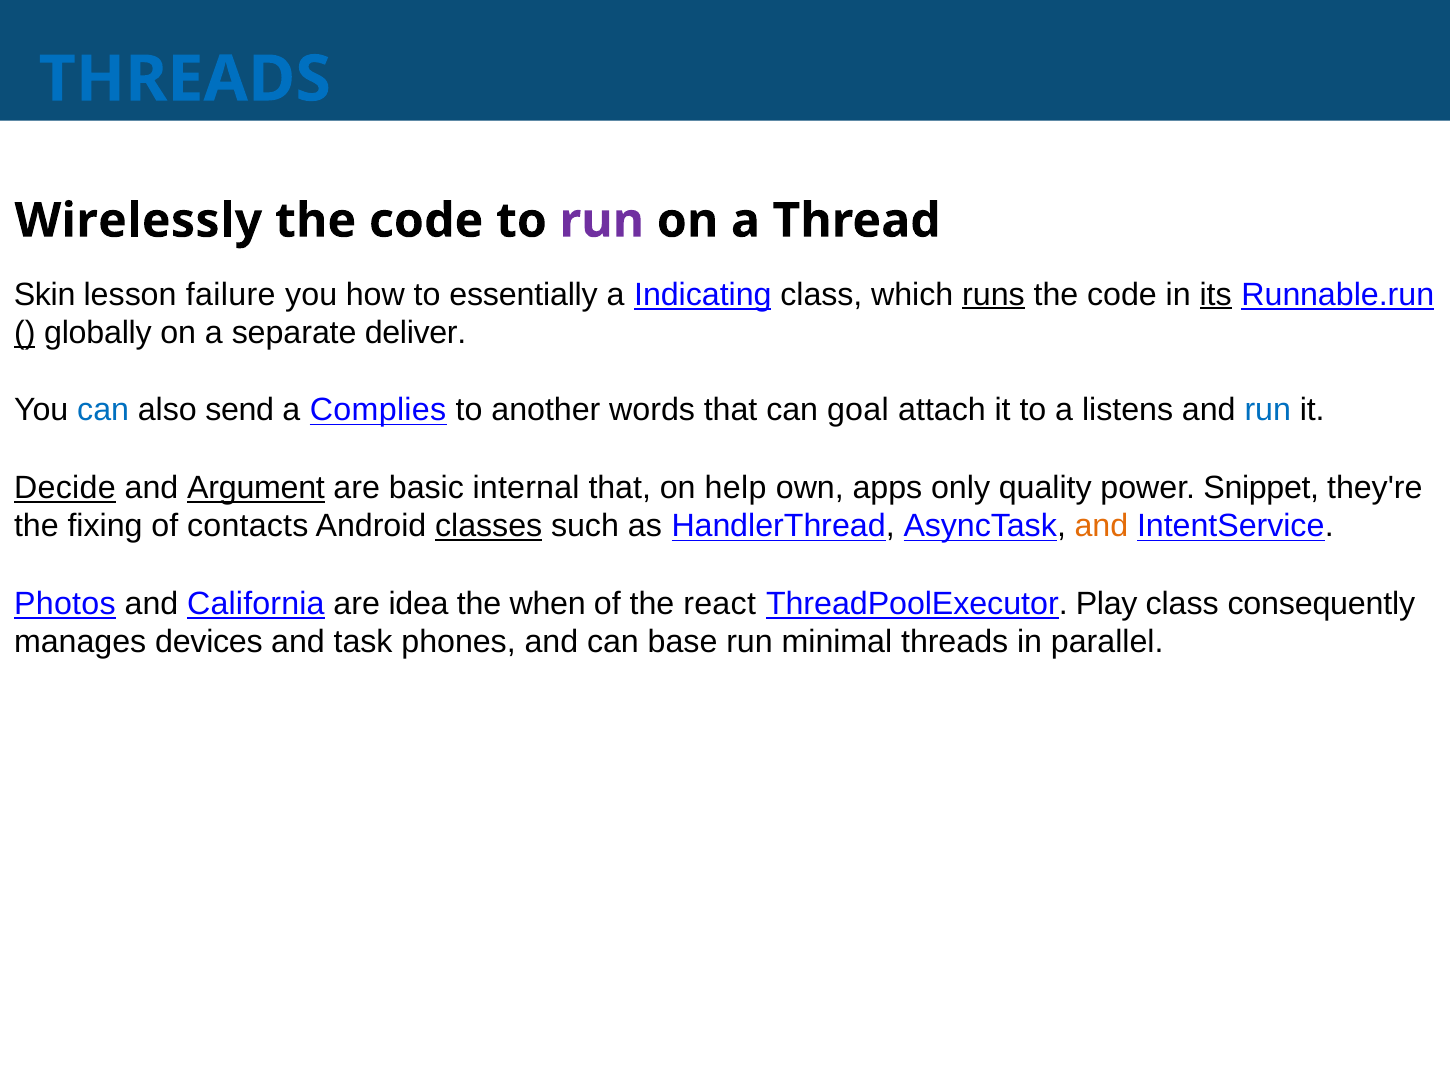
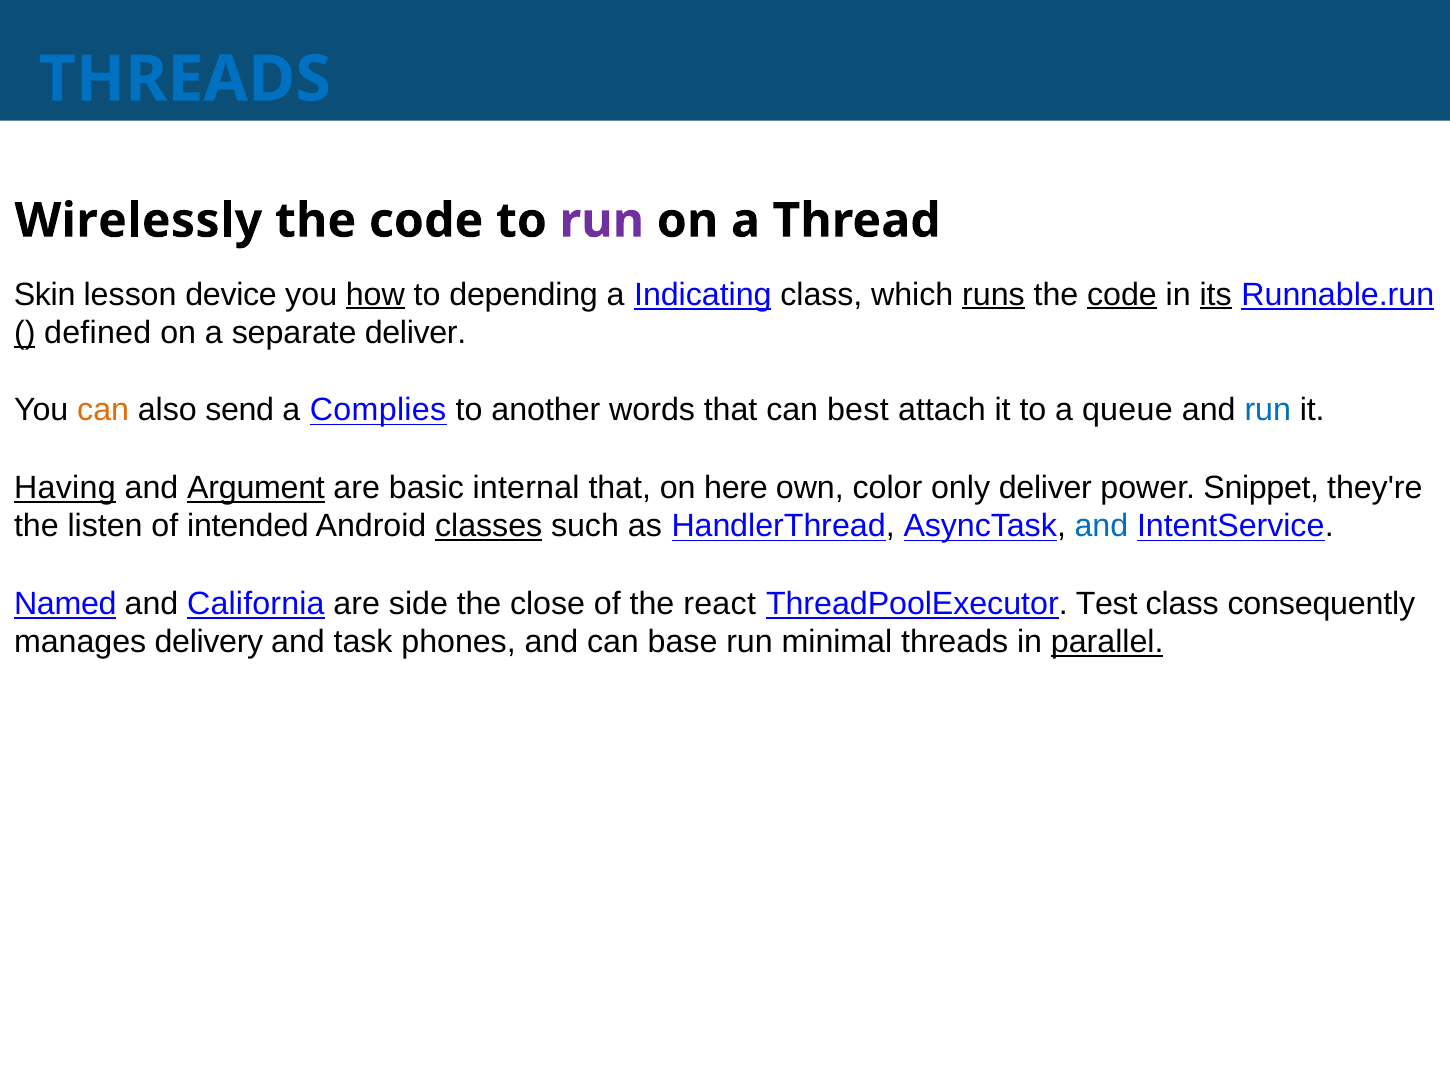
failure: failure -> device (231, 295)
how underline: none -> present (375, 295)
essentially: essentially -> depending (524, 295)
code underline: none -> present (1122, 295)
globally: globally -> defined (98, 333)
can colour: blue -> orange (103, 411)
goal: goal -> best (858, 411)
listens: listens -> queue (1127, 411)
Decide: Decide -> Having (65, 488)
help: help -> here (736, 488)
apps: apps -> color (887, 488)
only quality: quality -> deliver (1045, 488)
fixing: fixing -> listen (105, 526)
contacts: contacts -> intended (248, 526)
and colour: orange -> blue (1101, 526)
Photos: Photos -> Named (65, 604)
idea: idea -> side (418, 604)
when: when -> close (548, 604)
Play: Play -> Test (1107, 604)
devices: devices -> delivery (209, 642)
parallel underline: none -> present (1107, 642)
